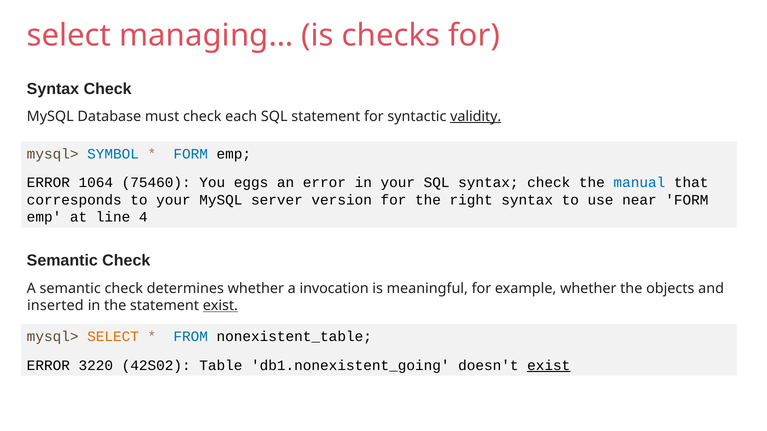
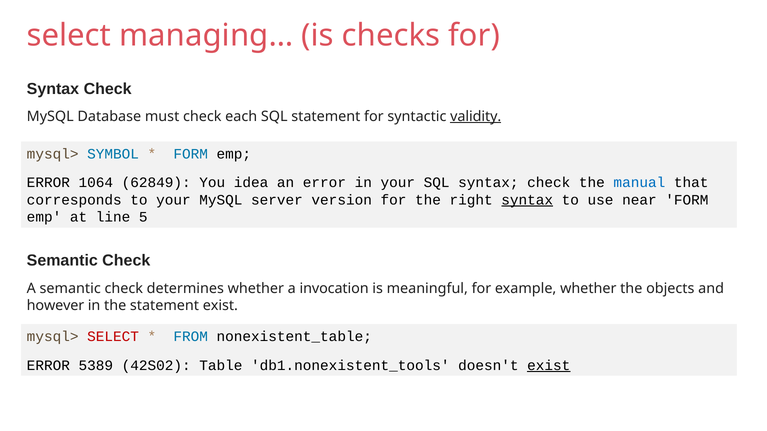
75460: 75460 -> 62849 (156, 183)
eggs: eggs -> idea (251, 183)
syntax underline: none -> present (527, 200)
4: 4 -> 5 (143, 217)
inserted: inserted -> however (55, 306)
exist underline: present -> none (220, 306)
SELECT colour: orange -> red (113, 337)
3220: 3220 -> 5389 (96, 366)
db1.nonexistent_going: db1.nonexistent_going -> db1.nonexistent_tools (350, 366)
